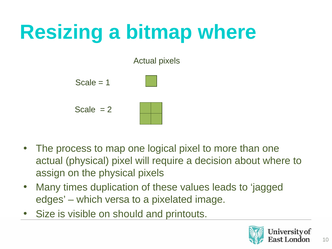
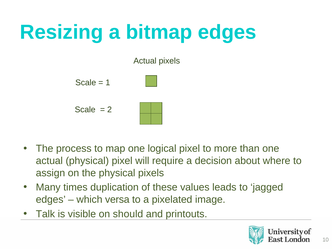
bitmap where: where -> edges (227, 32)
Size: Size -> Talk (45, 214)
